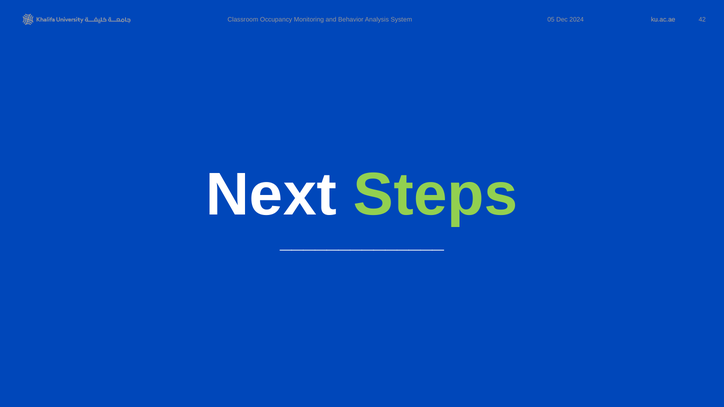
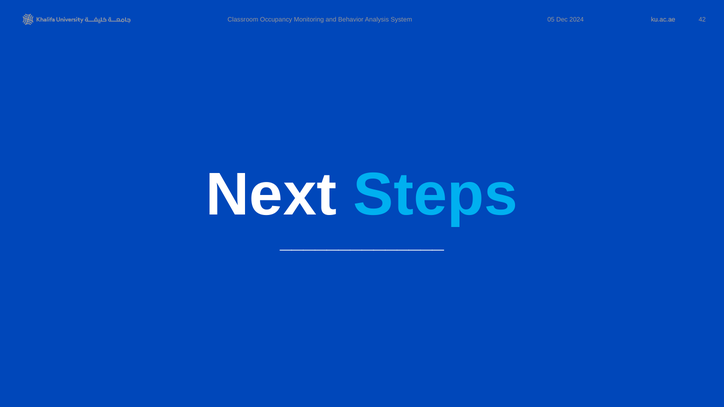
Steps colour: light green -> light blue (435, 195)
